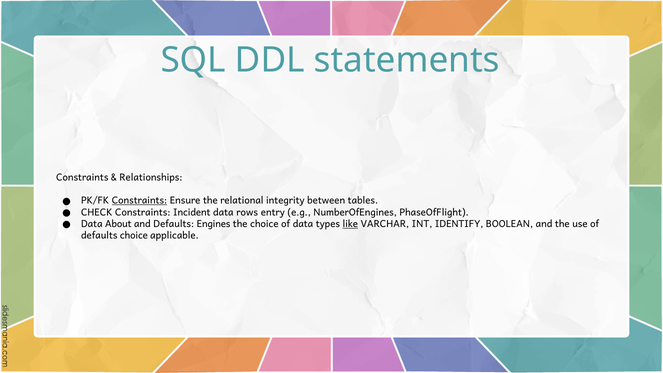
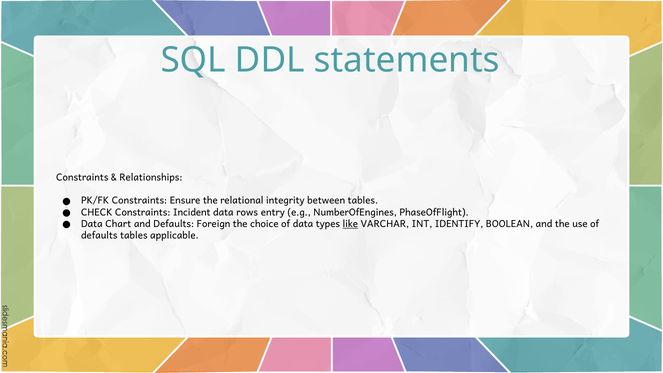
Constraints underline: present -> none (139, 201)
About: About -> Chart (118, 224)
Engines: Engines -> Foreign (213, 224)
defaults choice: choice -> tables (134, 236)
